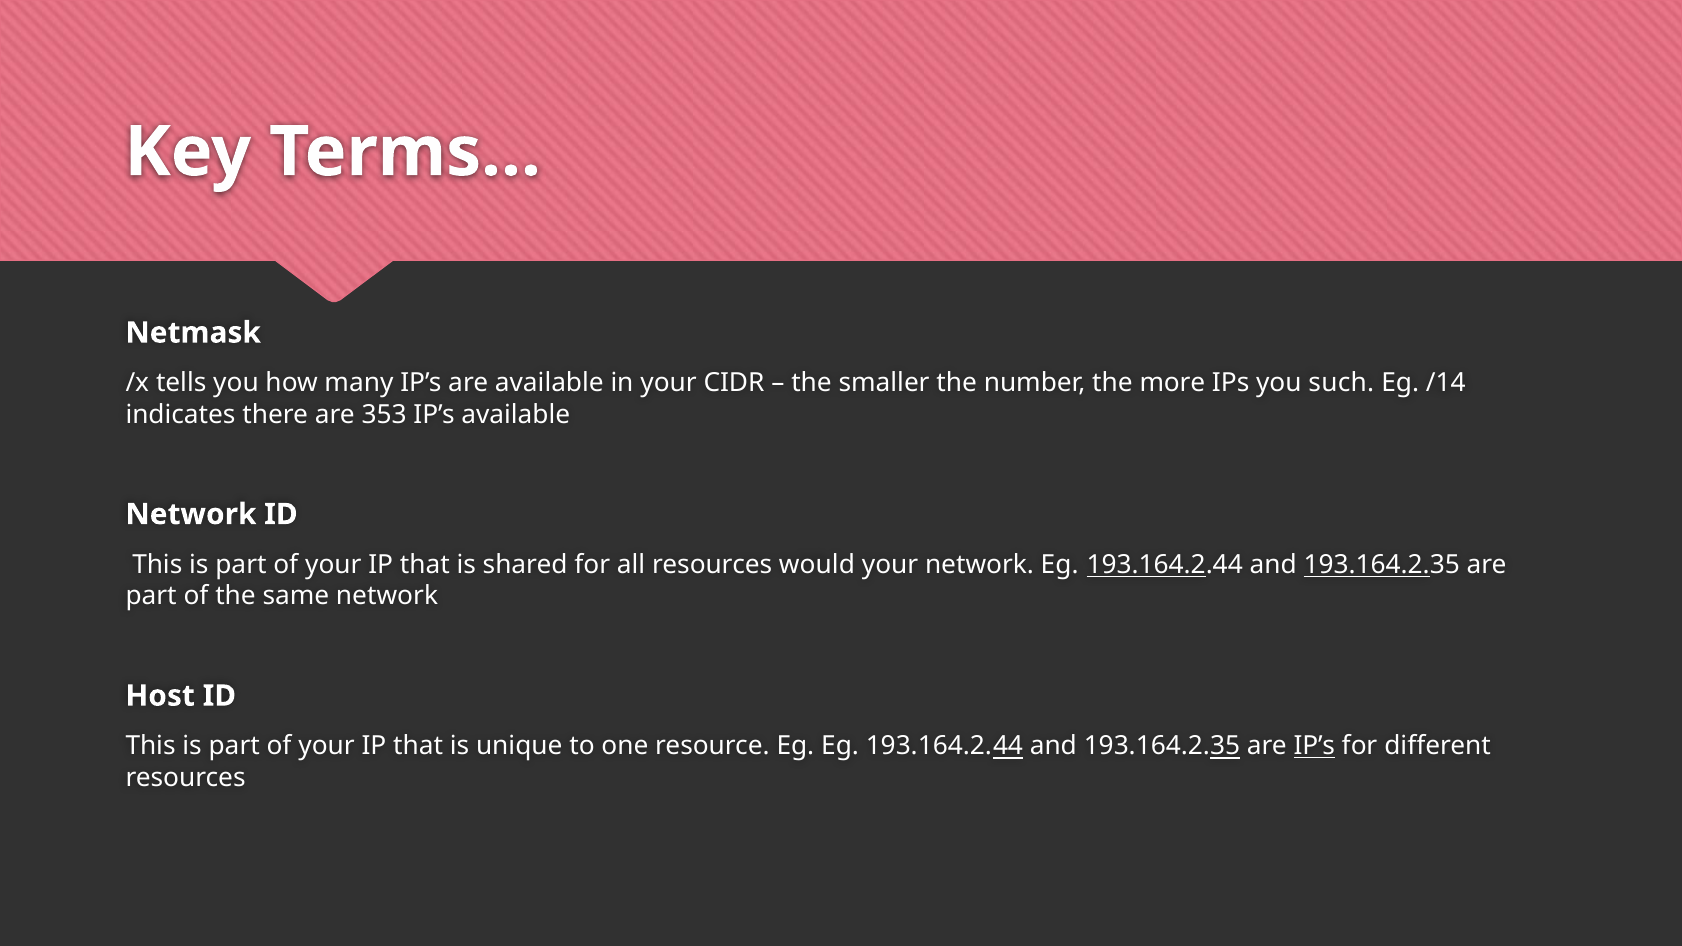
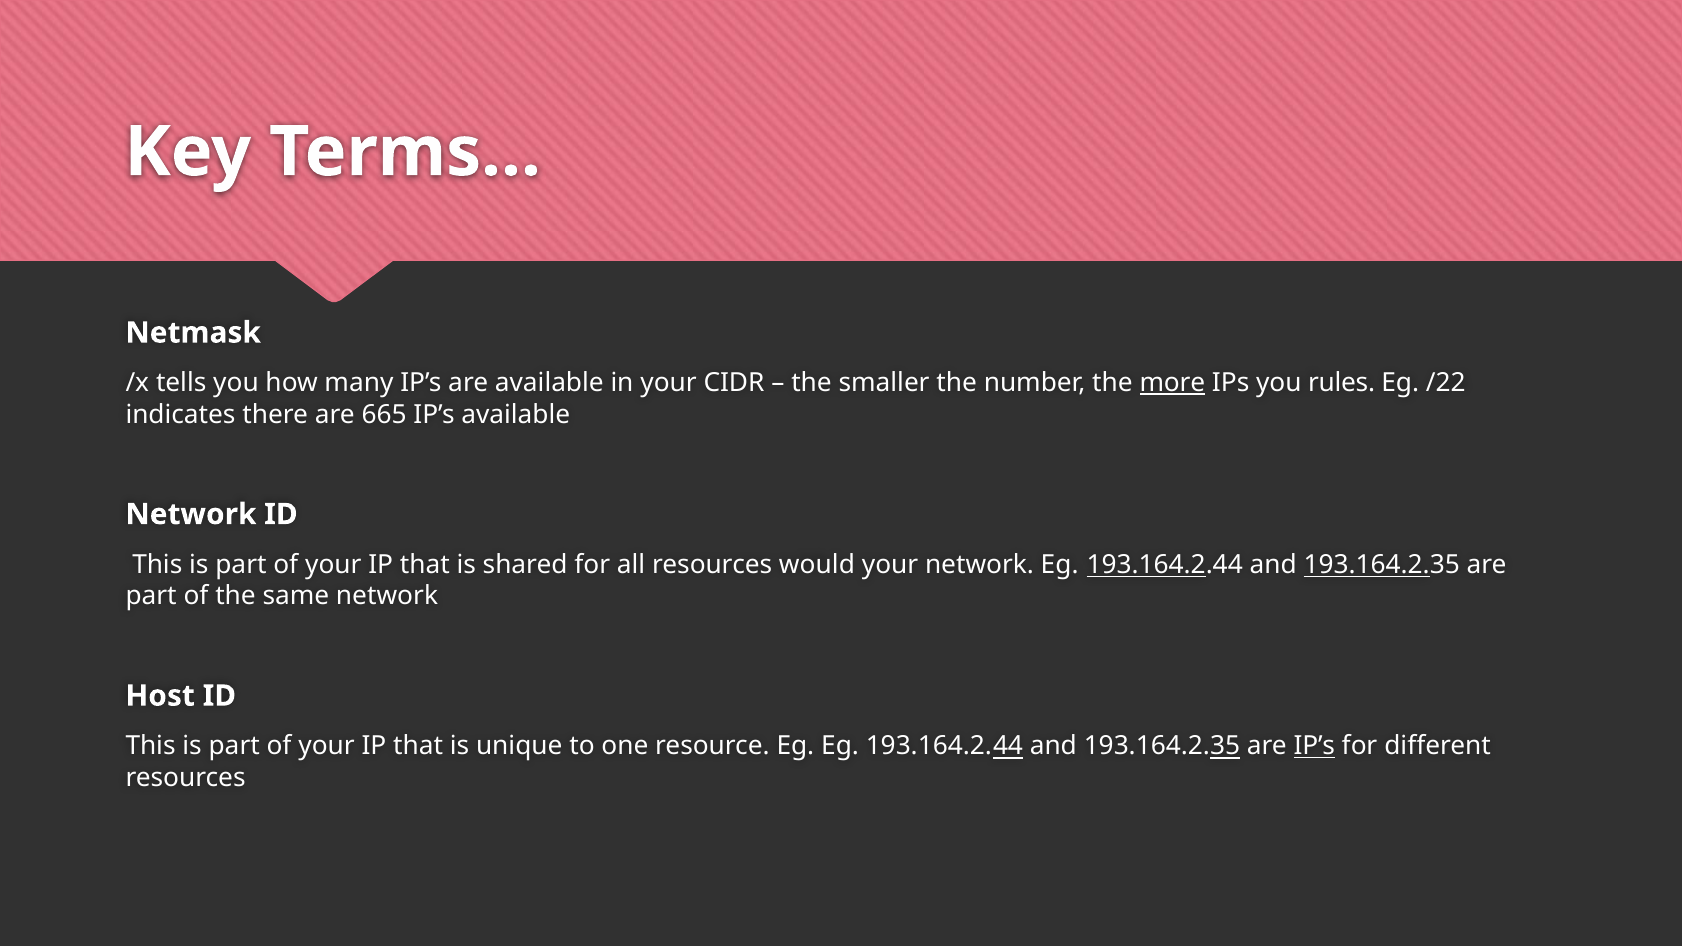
more underline: none -> present (1172, 383)
such: such -> rules (1342, 383)
/14: /14 -> /22 (1446, 383)
353: 353 -> 665 (384, 415)
